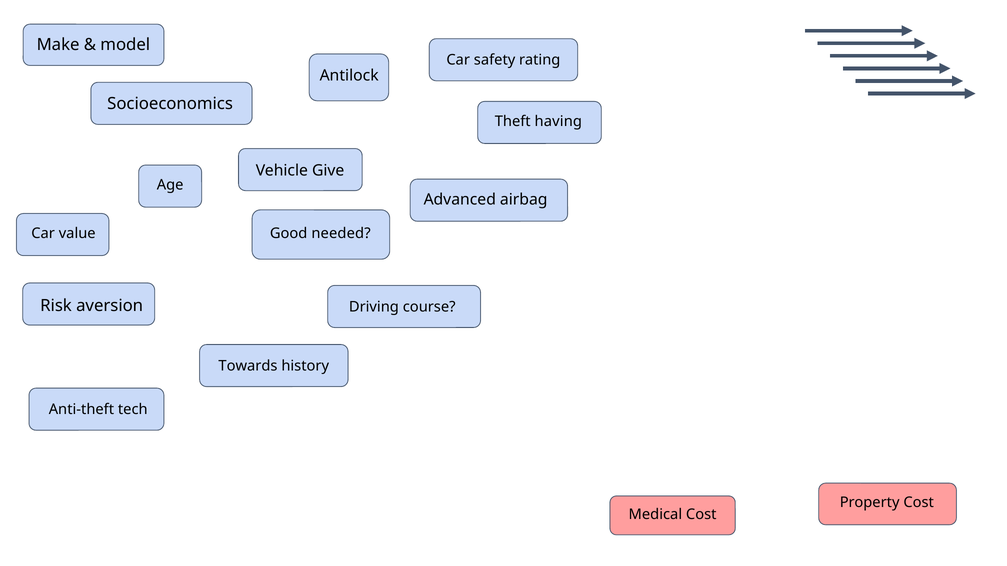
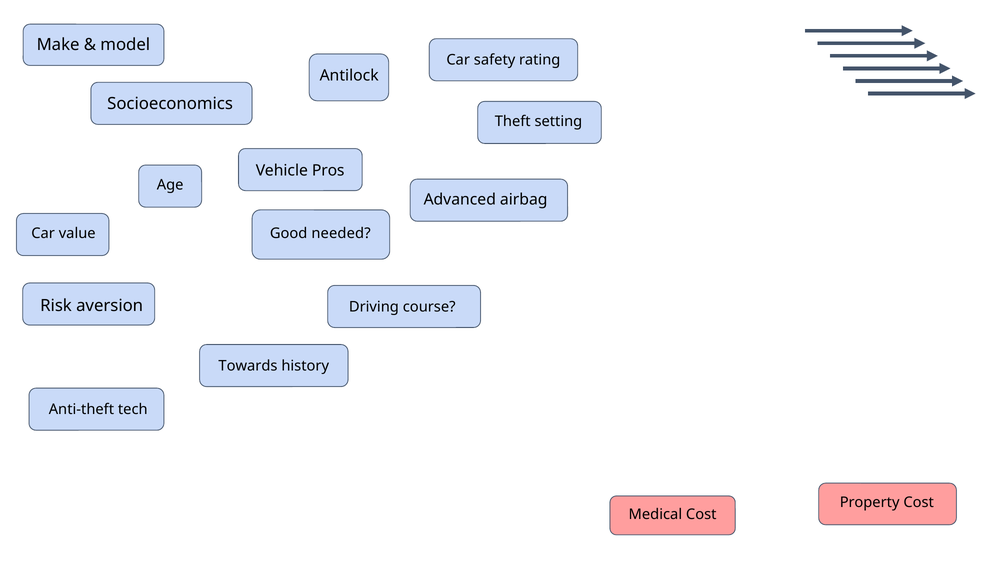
having: having -> setting (558, 121)
Give: Give -> Pros (328, 170)
